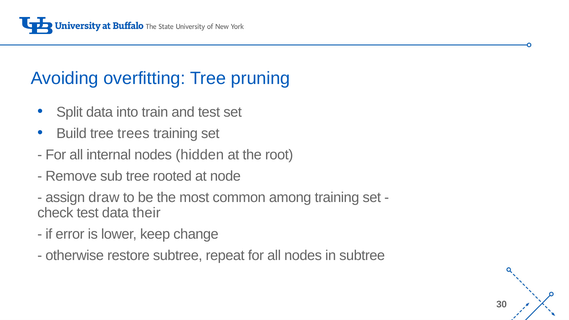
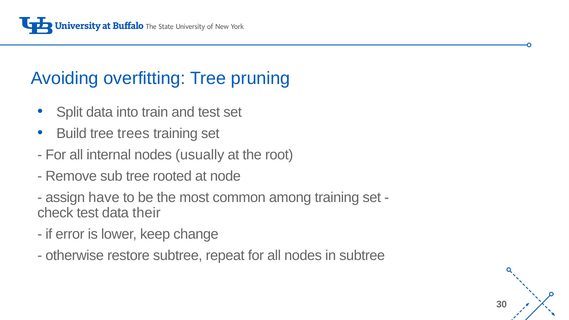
hidden: hidden -> usually (200, 155)
draw: draw -> have (104, 197)
